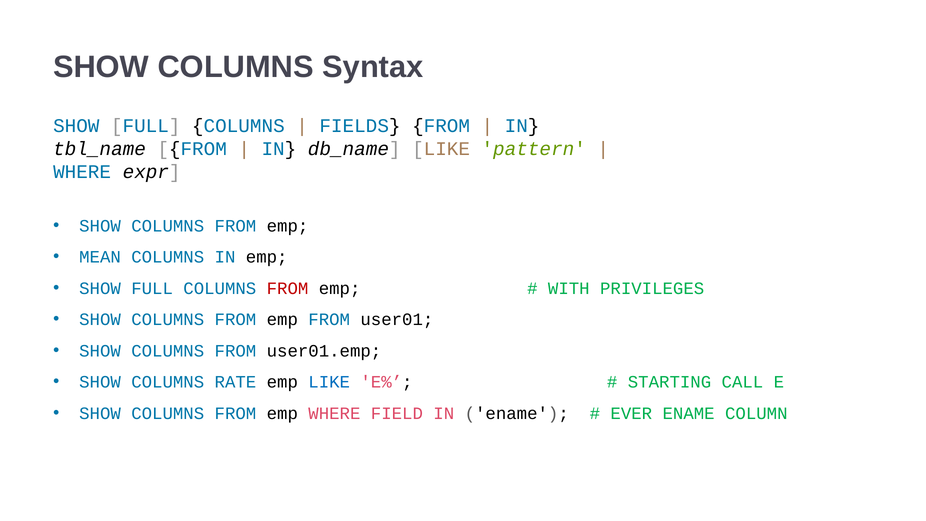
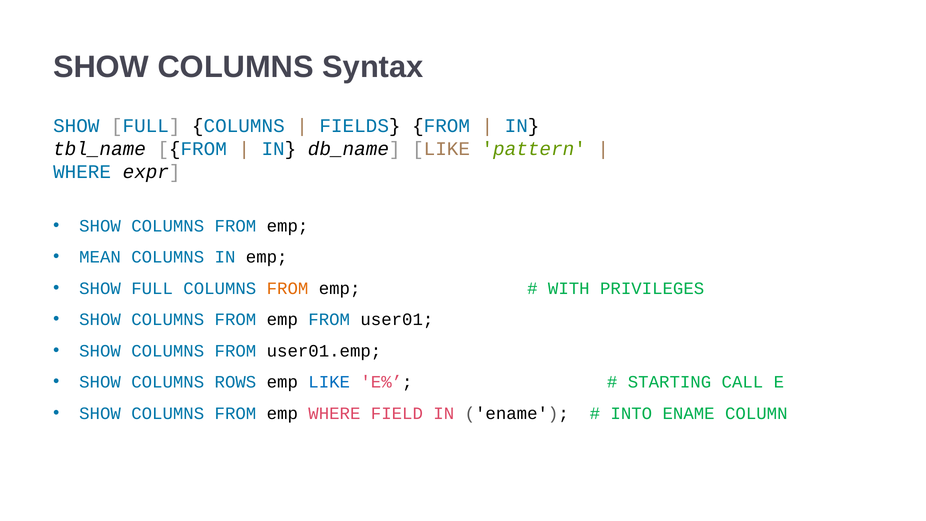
FROM colour: red -> orange (288, 288)
RATE: RATE -> ROWS (235, 382)
EVER: EVER -> INTO (631, 413)
